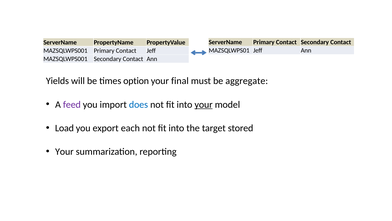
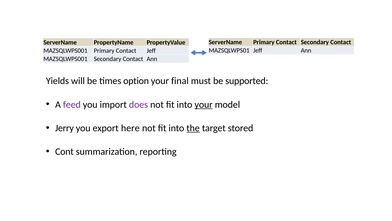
aggregate: aggregate -> supported (247, 81)
does colour: blue -> purple (139, 104)
Load: Load -> Jerry (64, 128)
each: each -> here (130, 128)
the underline: none -> present (193, 128)
Your: Your -> Cont (64, 151)
